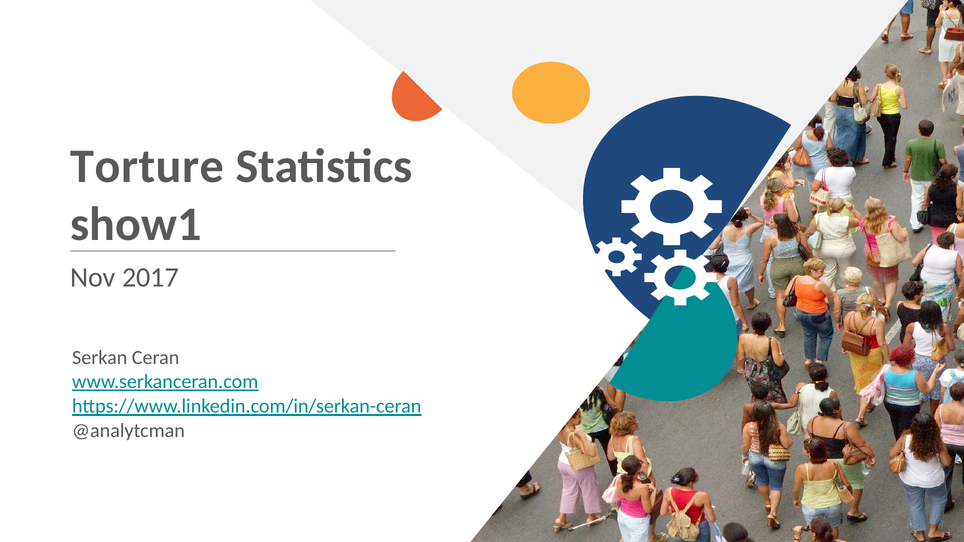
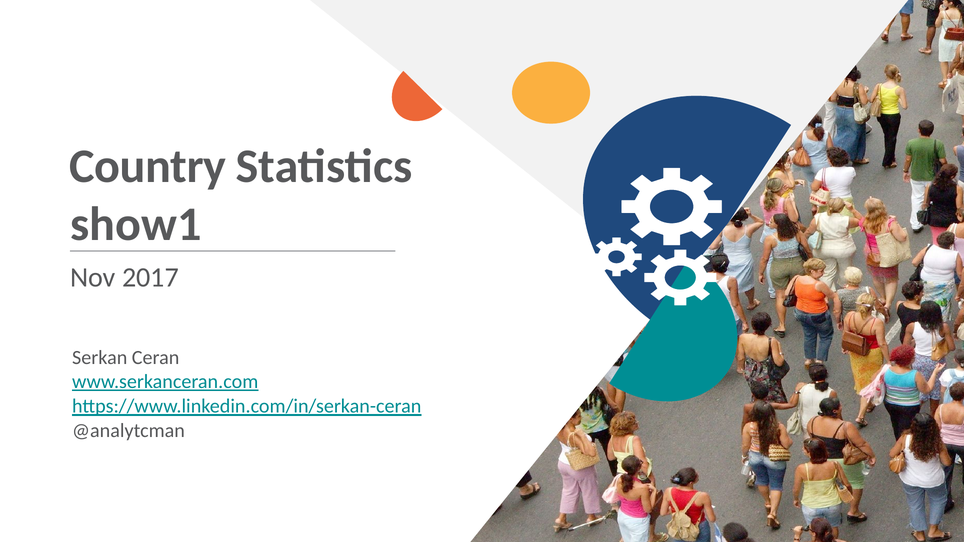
Torture: Torture -> Country (148, 166)
